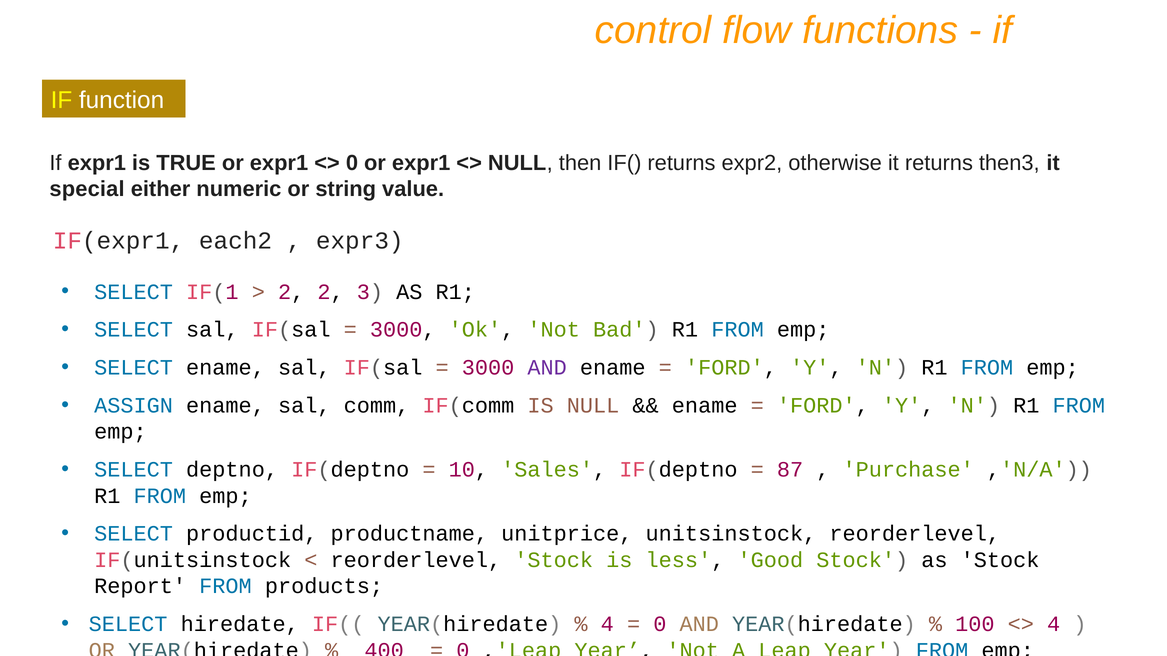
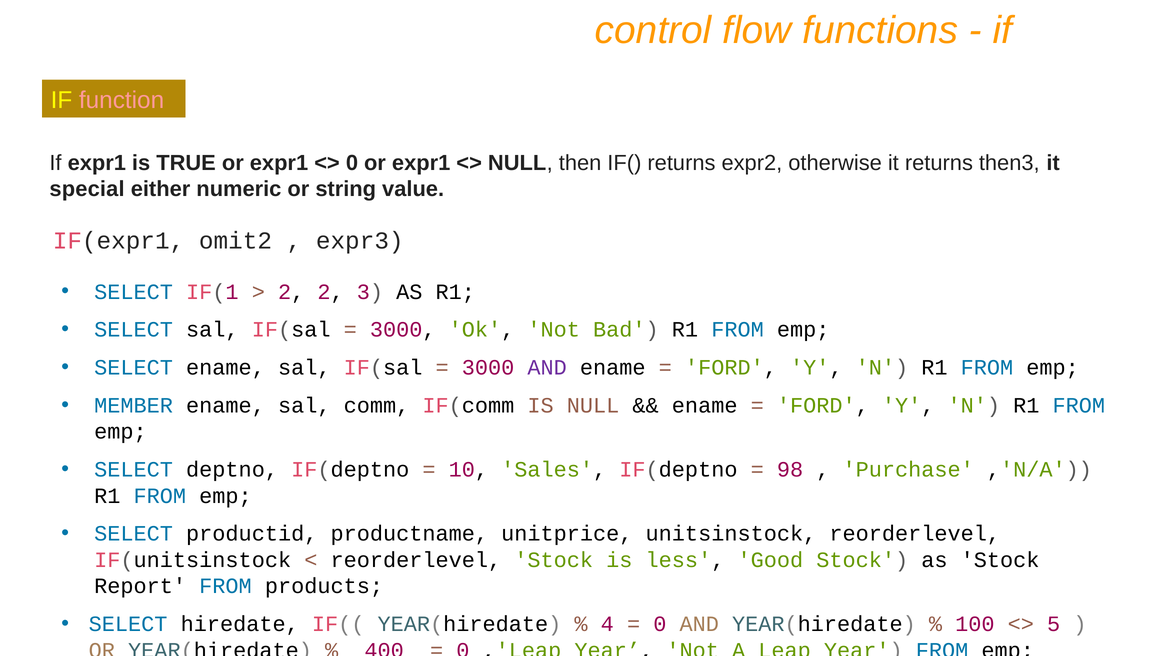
function colour: white -> pink (122, 100)
each2: each2 -> omit2 (235, 241)
ASSIGN: ASSIGN -> MEMBER (134, 406)
87: 87 -> 98 (790, 470)
4: 4 -> 5 (1054, 624)
